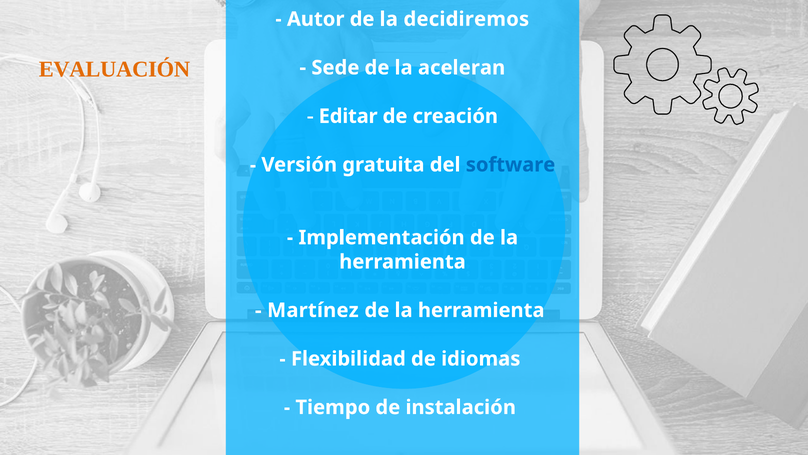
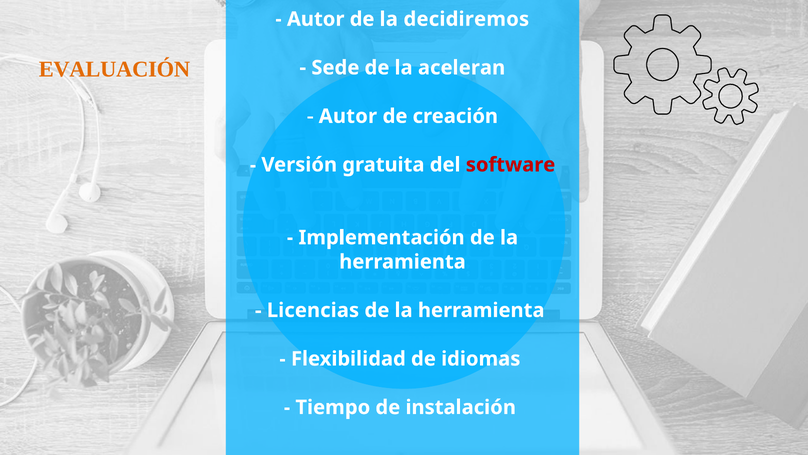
Editar: Editar -> Autor (348, 116)
software colour: blue -> red (511, 165)
Martínez: Martínez -> Licencias (313, 310)
